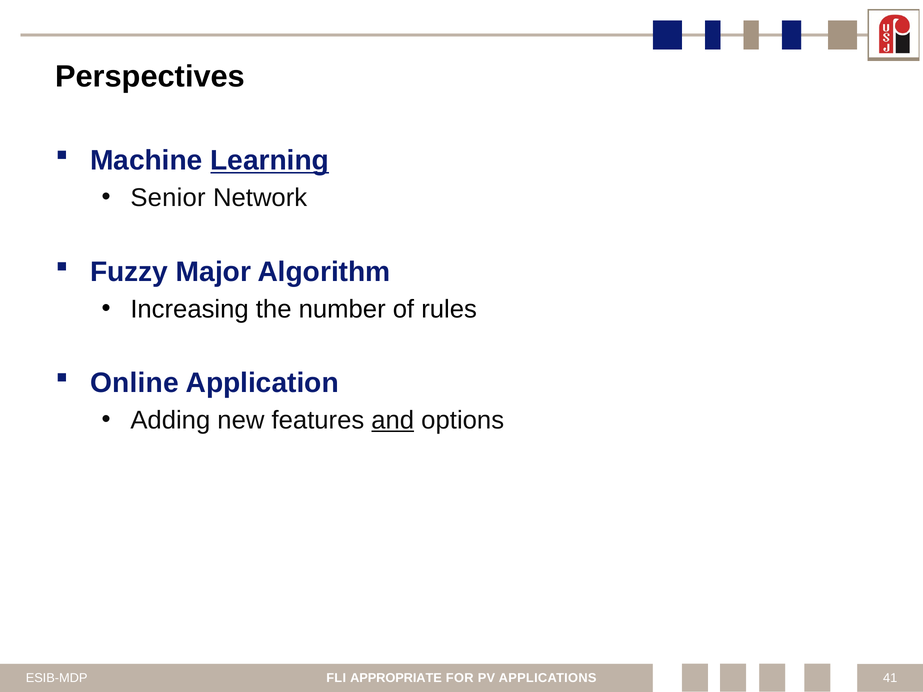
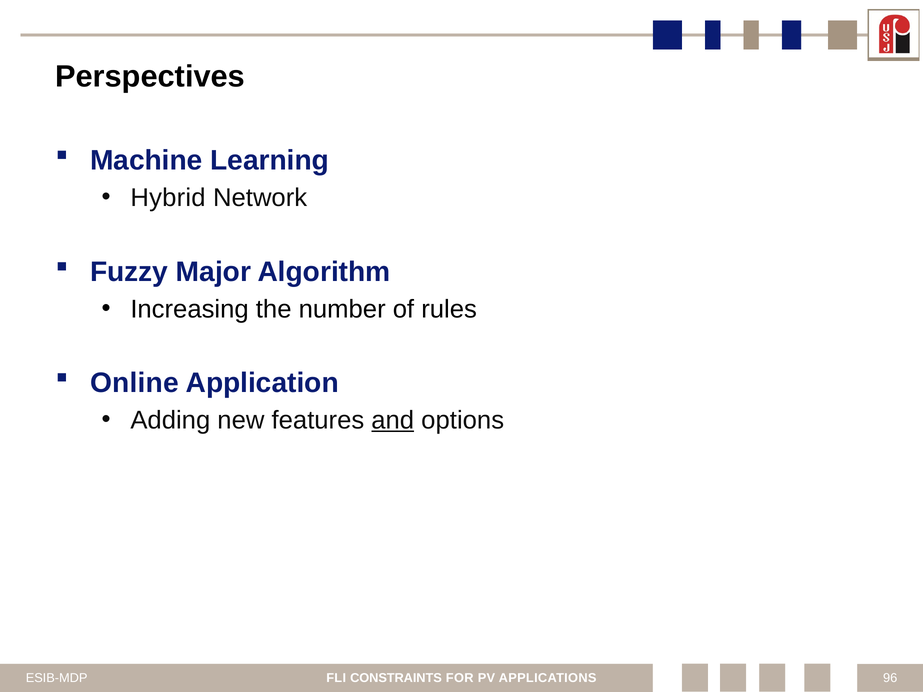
Learning underline: present -> none (270, 161)
Senior: Senior -> Hybrid (168, 198)
APPROPRIATE: APPROPRIATE -> CONSTRAINTS (396, 678)
41: 41 -> 96 (890, 678)
